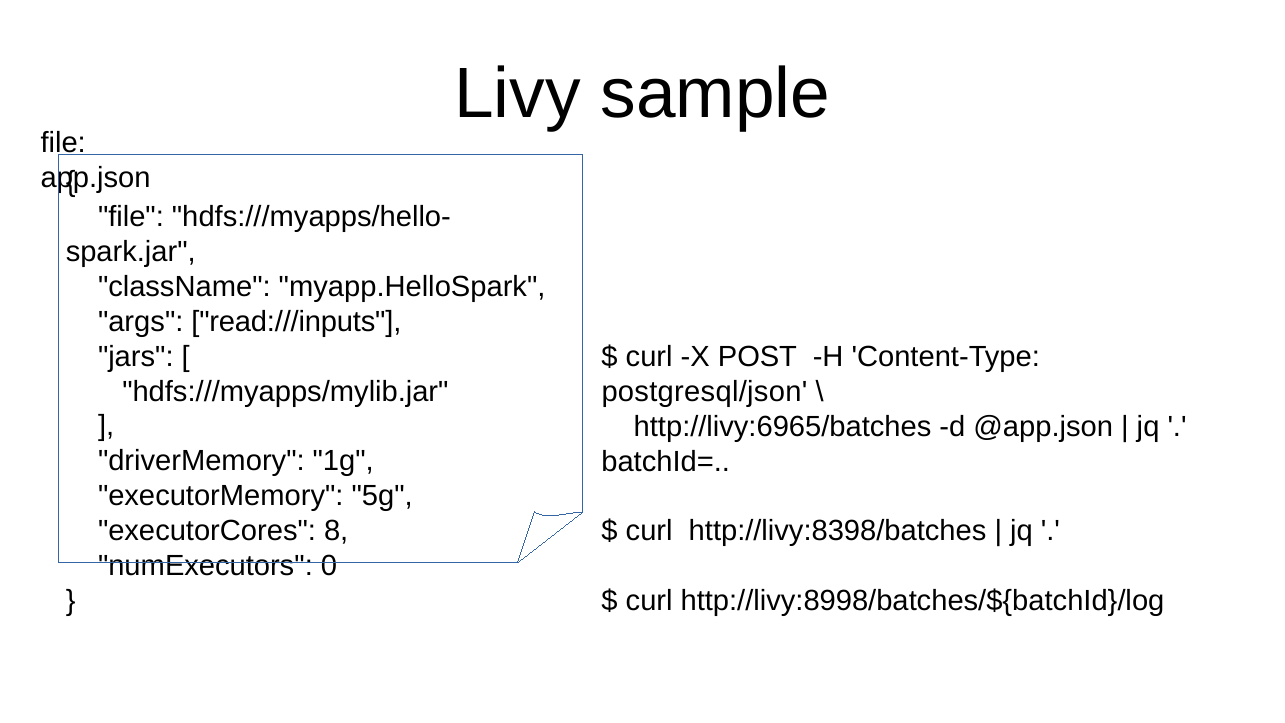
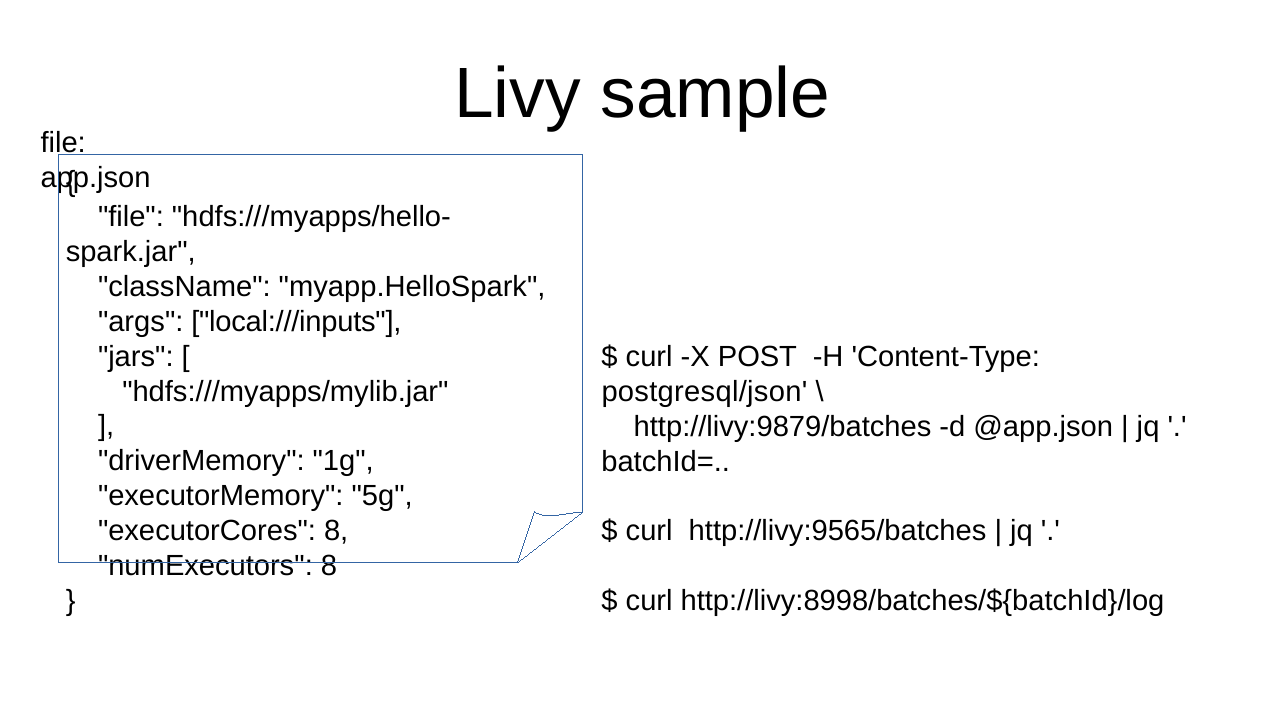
read:///inputs: read:///inputs -> local:///inputs (296, 321)
http://livy:6965/batches: http://livy:6965/batches -> http://livy:9879/batches (783, 426)
http://livy:8398/batches: http://livy:8398/batches -> http://livy:9565/batches (838, 531)
numExecutors 0: 0 -> 8 (329, 566)
